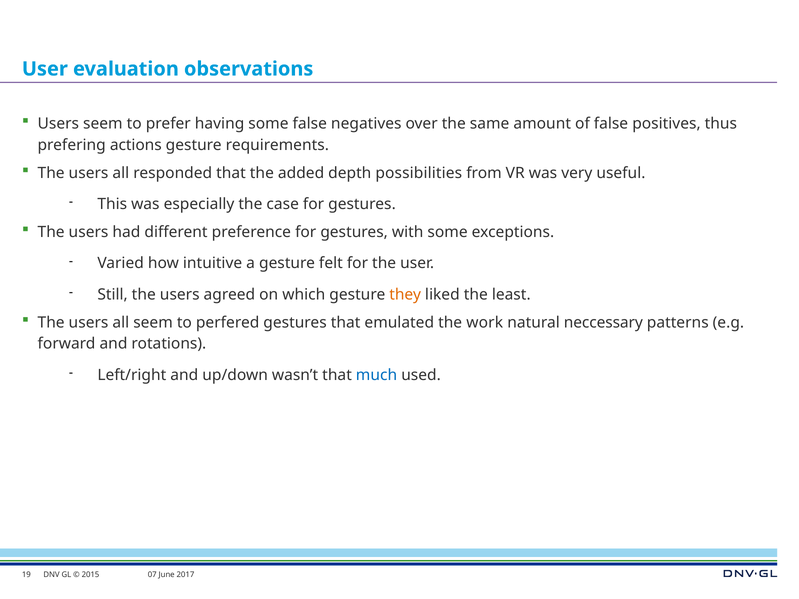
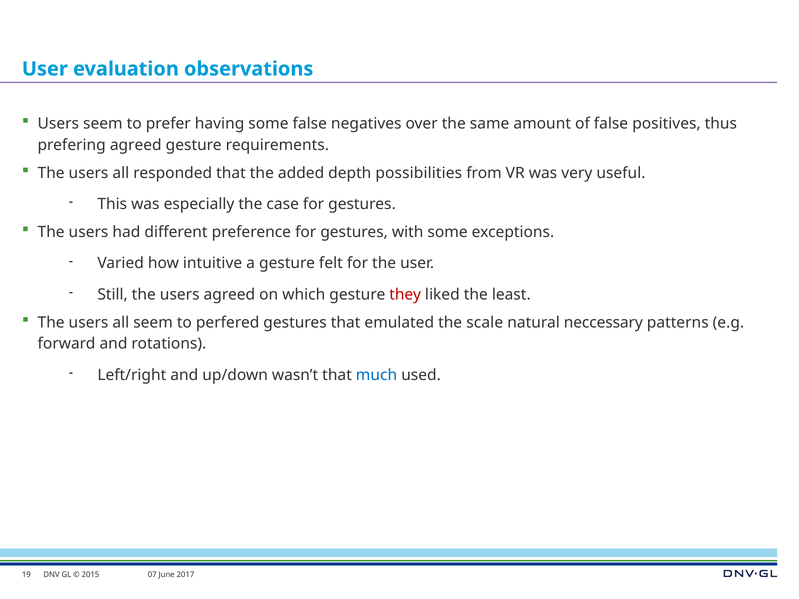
prefering actions: actions -> agreed (136, 145)
they colour: orange -> red (405, 295)
work: work -> scale (485, 323)
